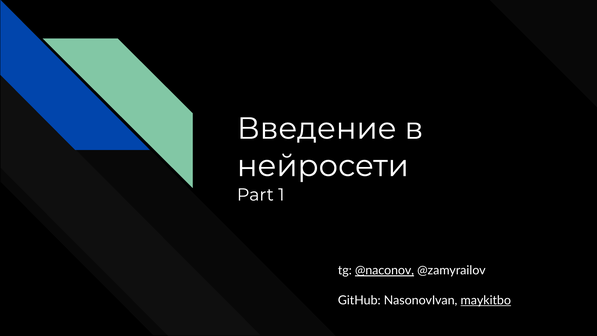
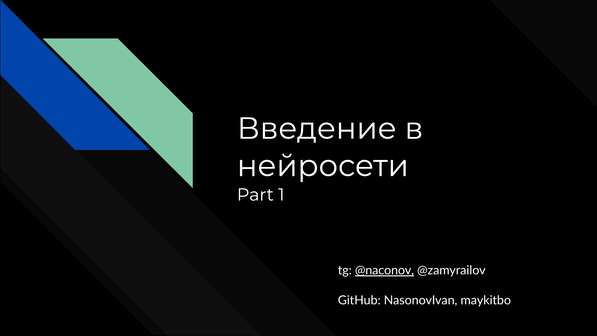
maykitbo underline: present -> none (486, 300)
